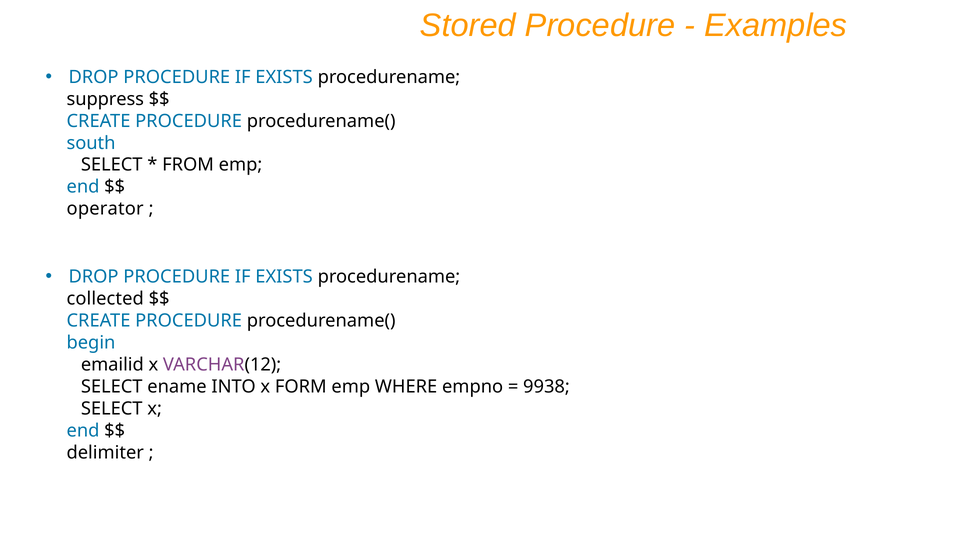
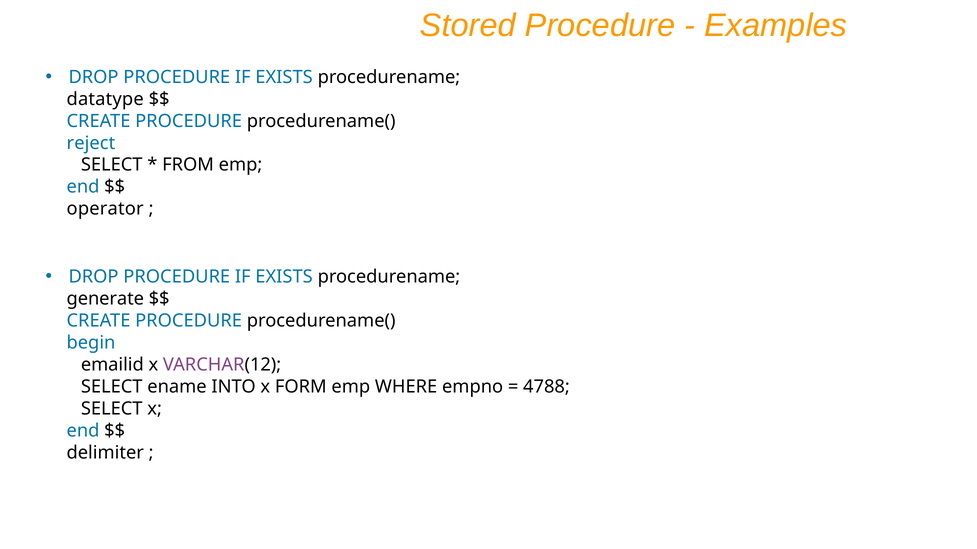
suppress: suppress -> datatype (105, 99)
south: south -> reject (91, 143)
collected: collected -> generate (105, 299)
9938: 9938 -> 4788 (546, 387)
